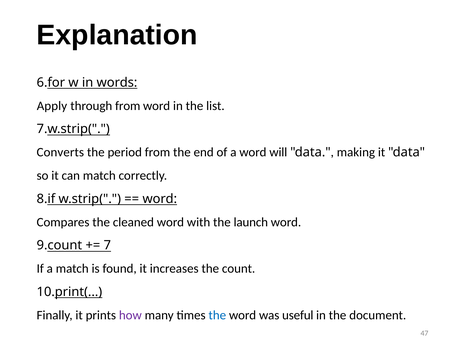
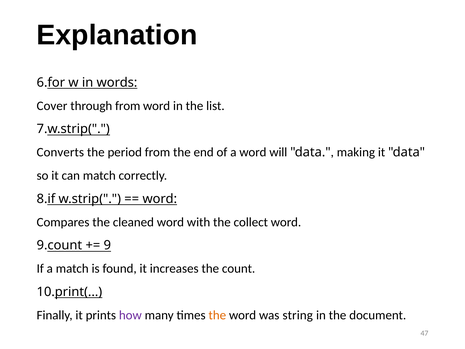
Apply: Apply -> Cover (52, 106)
launch: launch -> collect (251, 222)
7: 7 -> 9 (107, 245)
the colour: blue -> orange (217, 315)
useful: useful -> string (298, 315)
